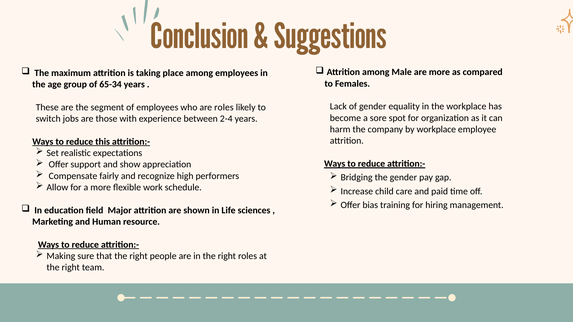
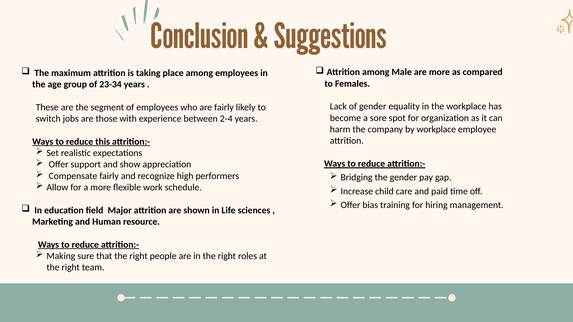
65-34: 65-34 -> 23-34 (110, 84)
are roles: roles -> fairly (224, 107)
